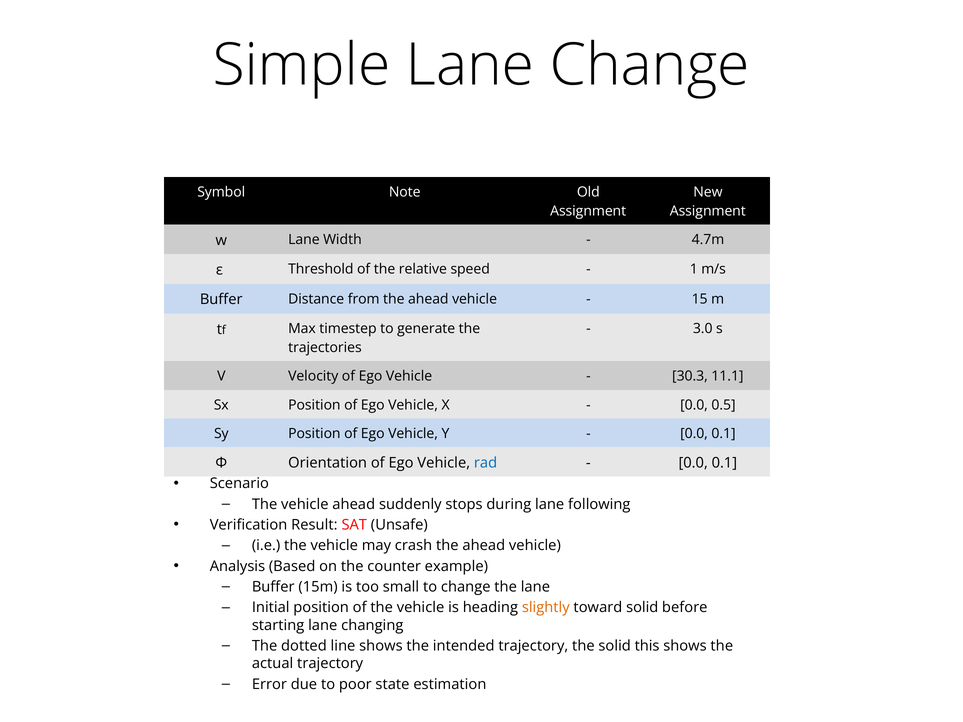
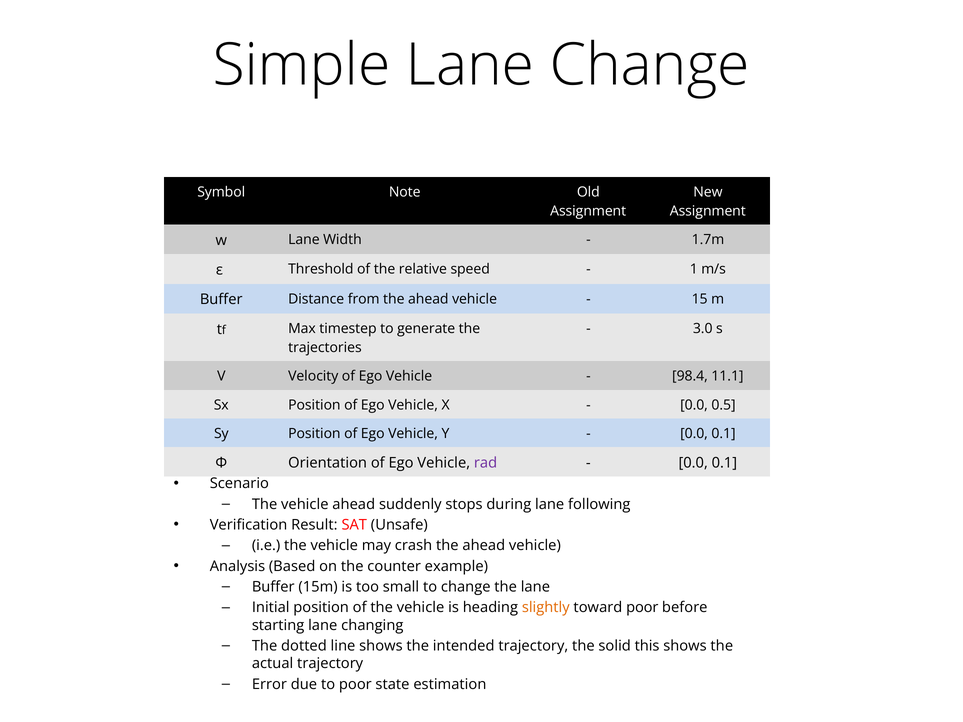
4.7m: 4.7m -> 1.7m (708, 240)
30.3: 30.3 -> 98.4 (690, 376)
rad colour: blue -> purple (486, 463)
toward solid: solid -> poor (642, 608)
